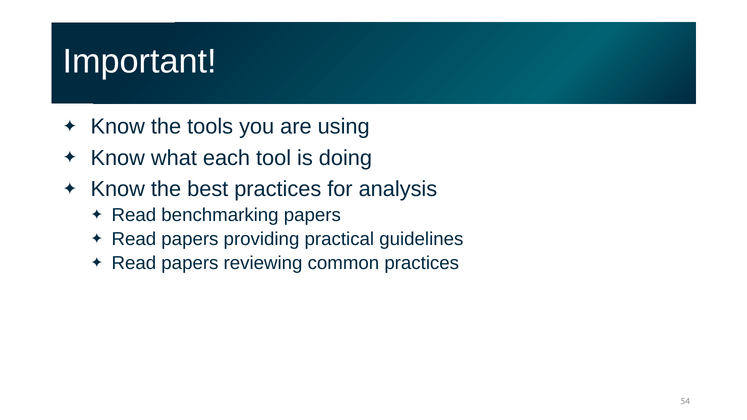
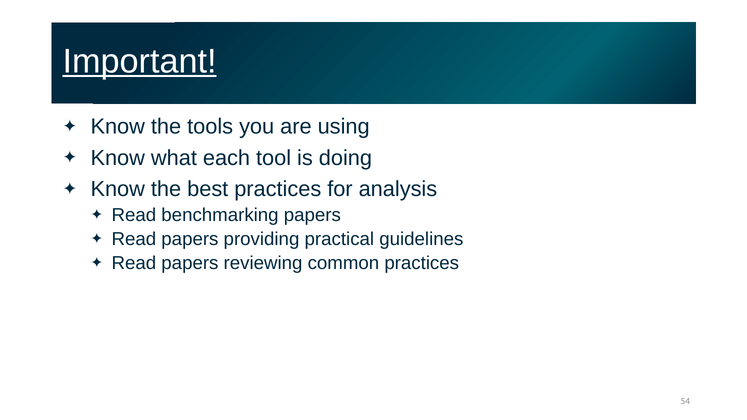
Important underline: none -> present (140, 61)
